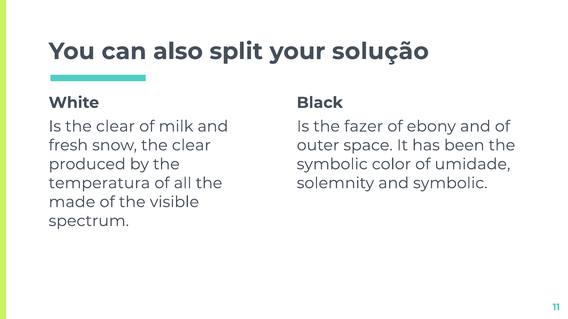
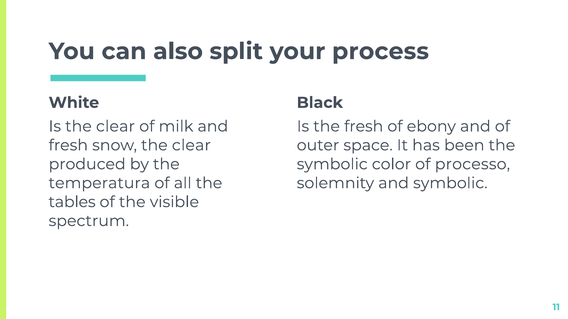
solução: solução -> process (380, 51)
the fazer: fazer -> fresh (364, 127)
umidade: umidade -> processo (472, 164)
made: made -> tables (72, 202)
